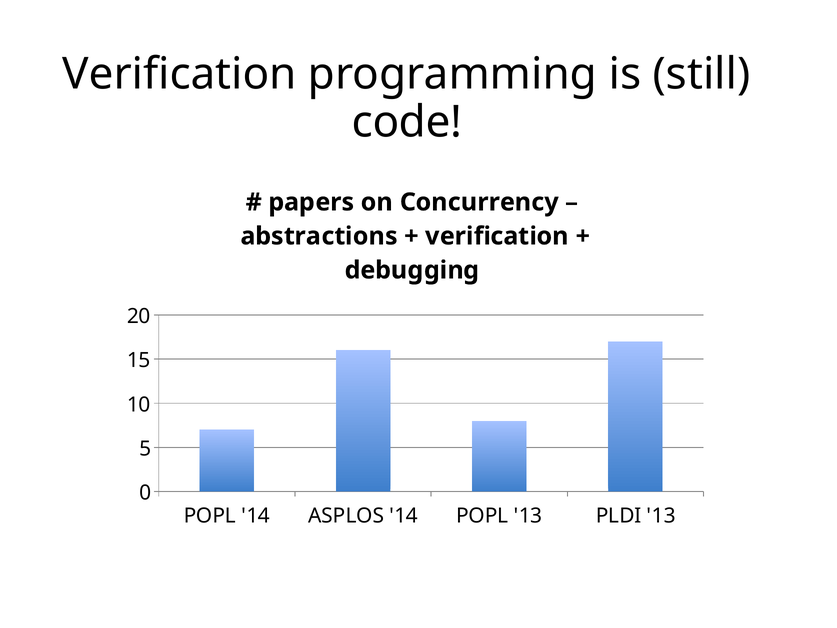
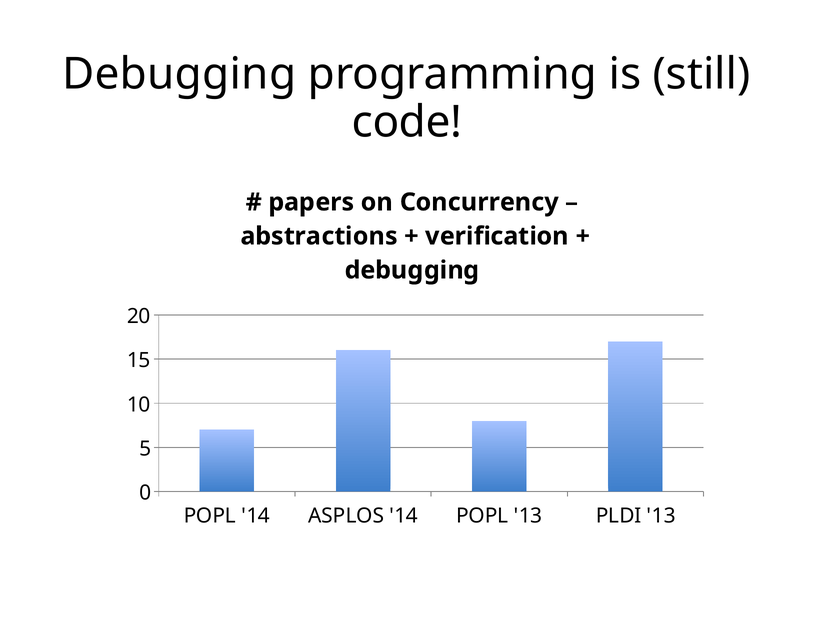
Verification: Verification -> Debugging (179, 74)
